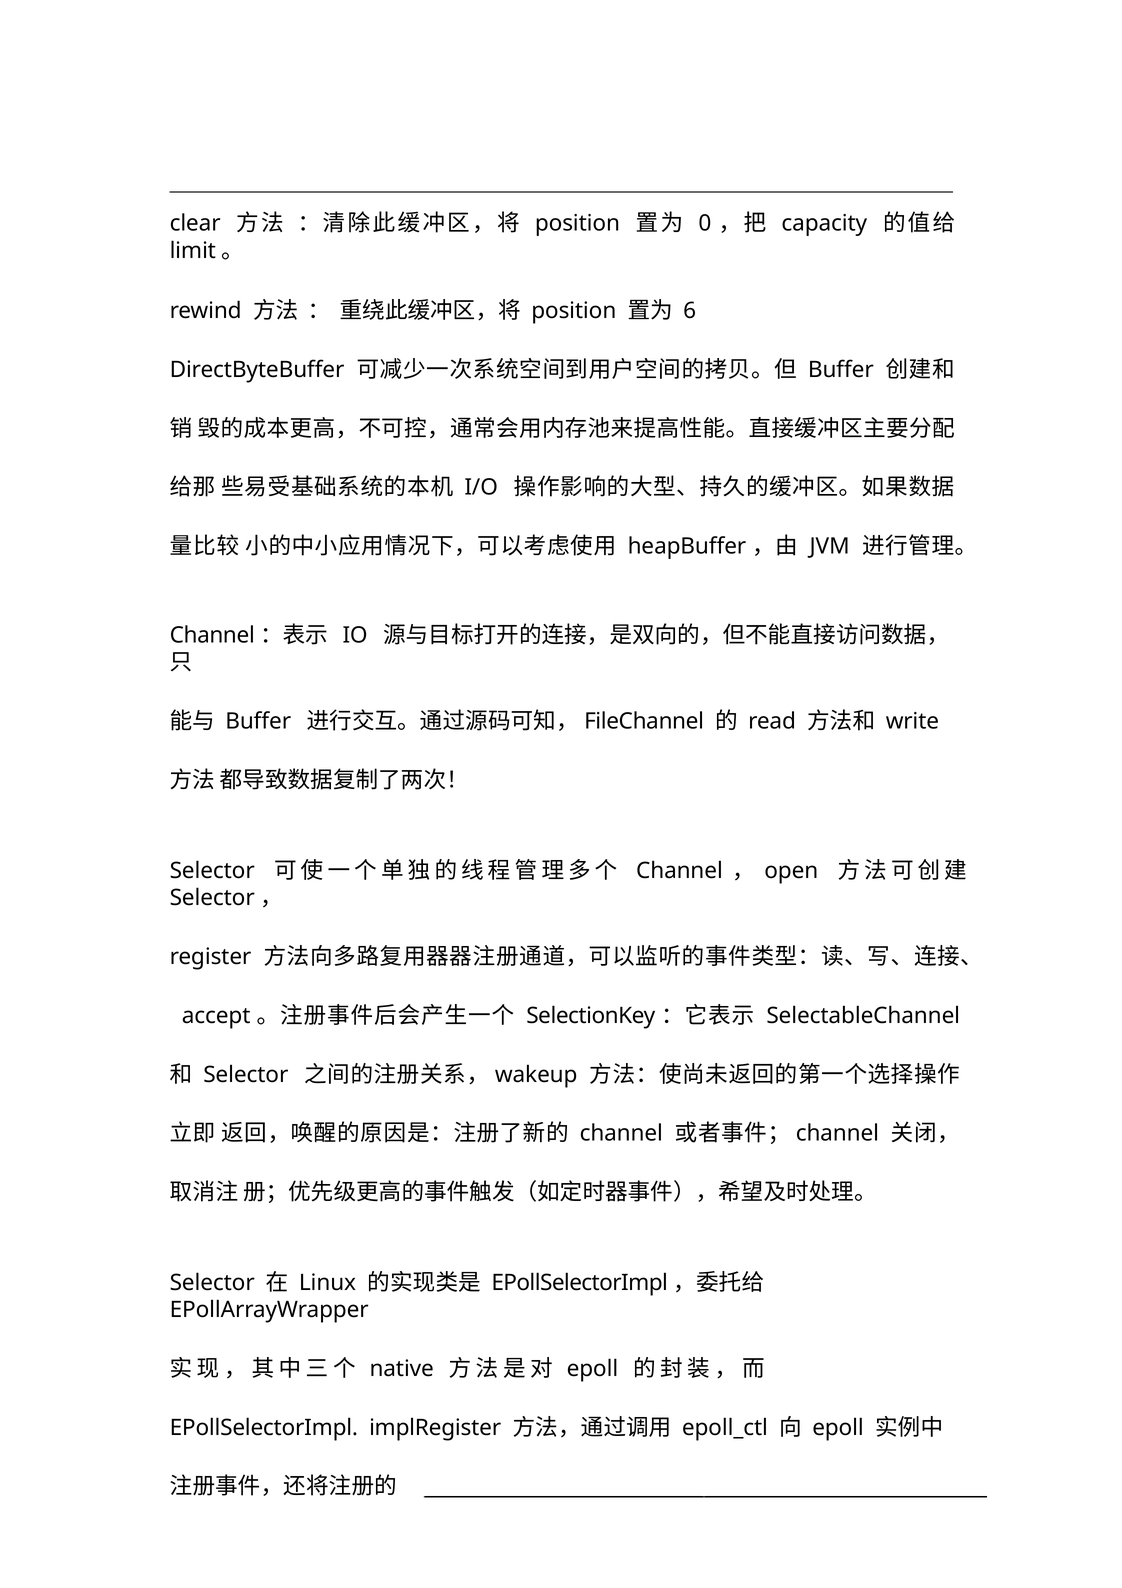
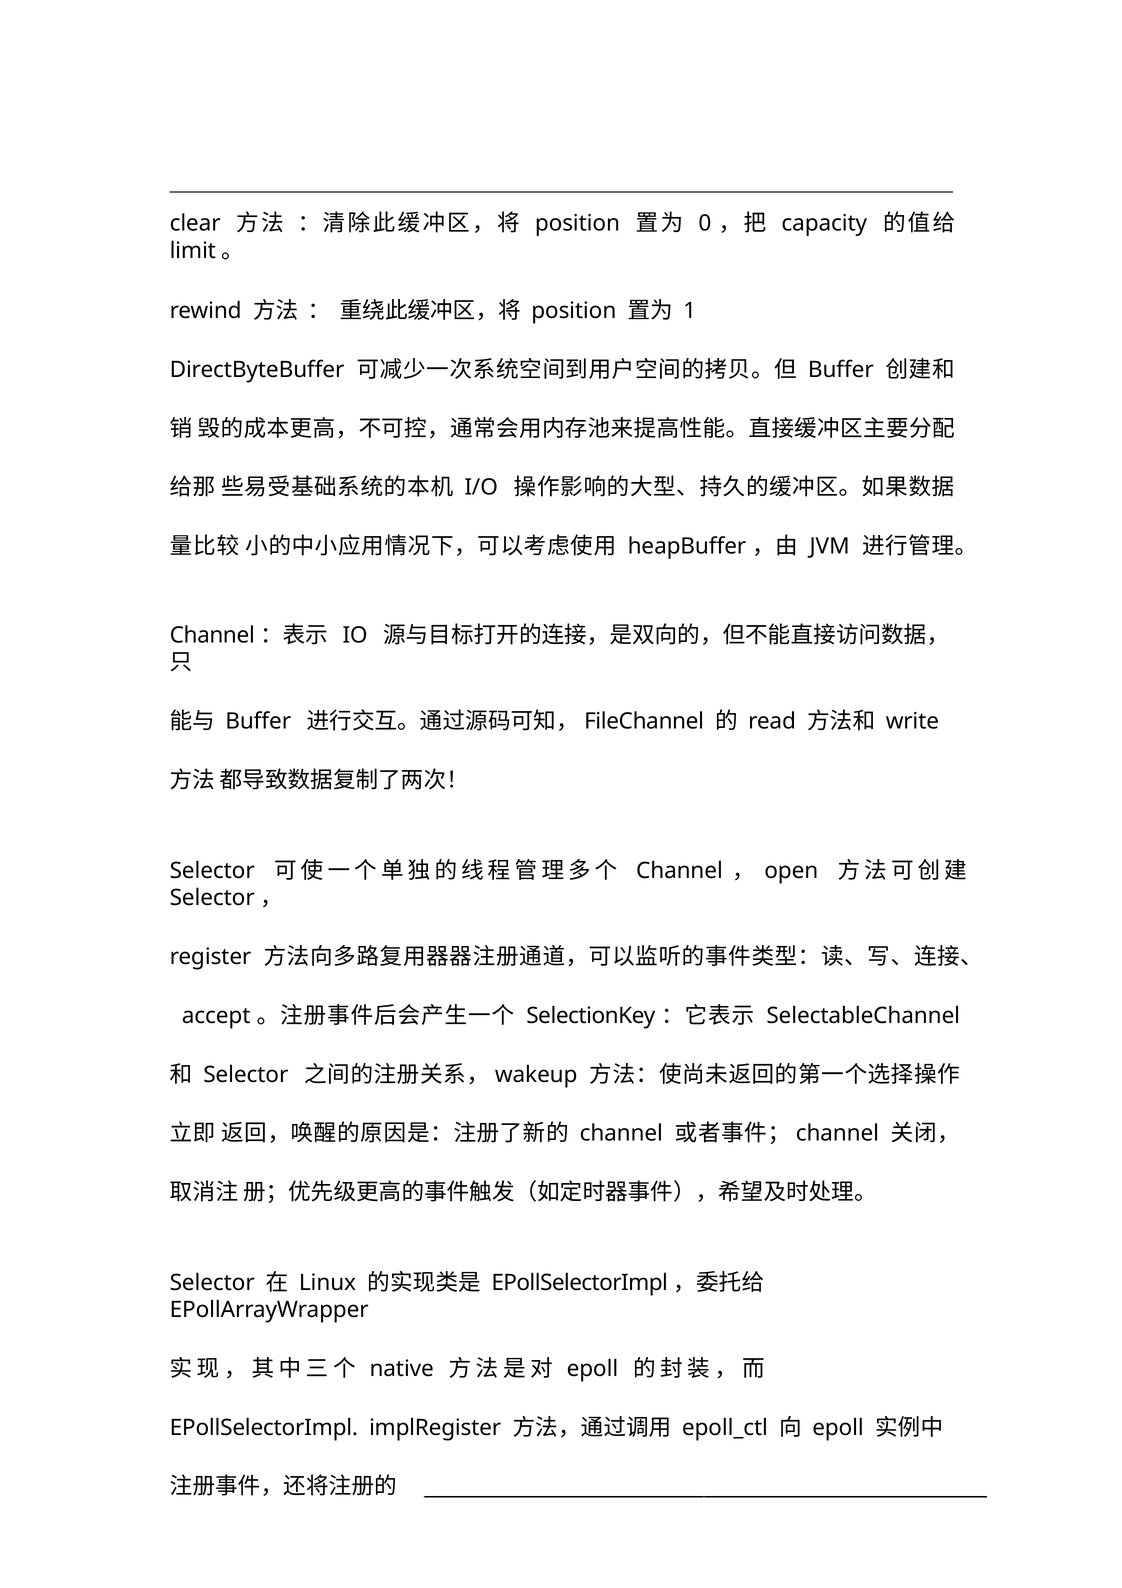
6: 6 -> 1 (690, 311)
